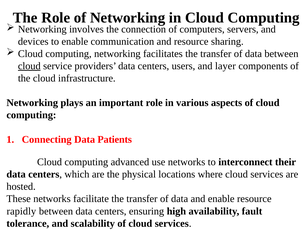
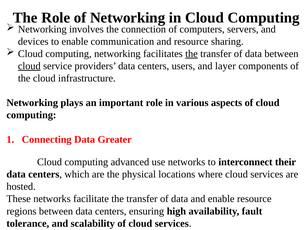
the underline: none -> present (191, 54)
Patients: Patients -> Greater (115, 139)
rapidly: rapidly -> regions (21, 211)
